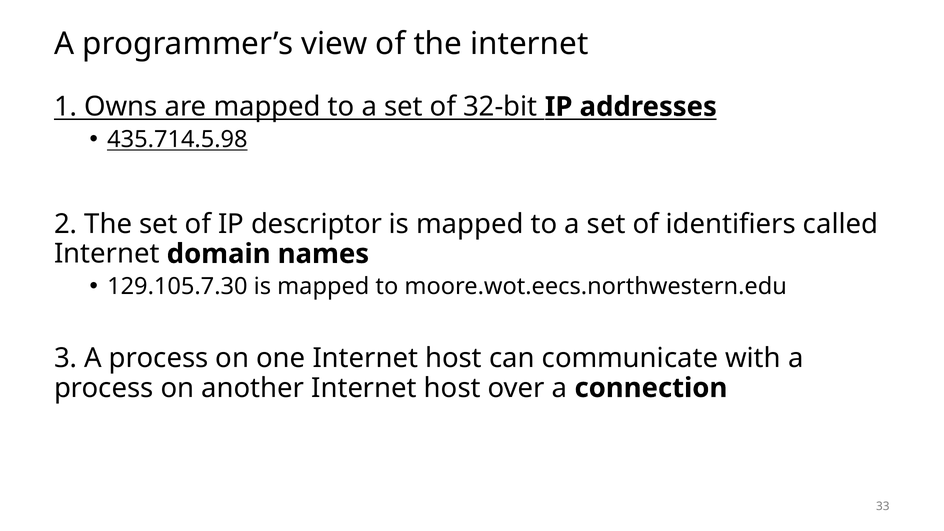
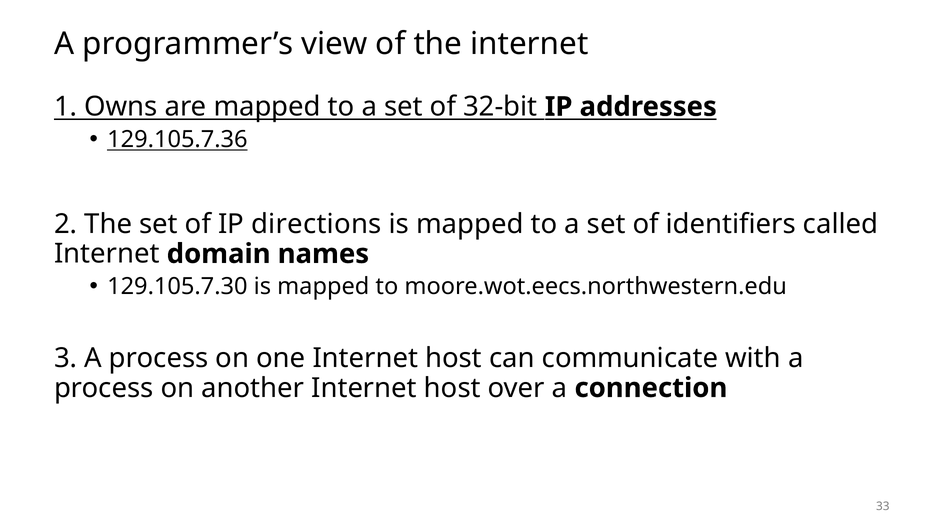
435.714.5.98: 435.714.5.98 -> 129.105.7.36 (177, 139)
descriptor: descriptor -> directions (316, 224)
